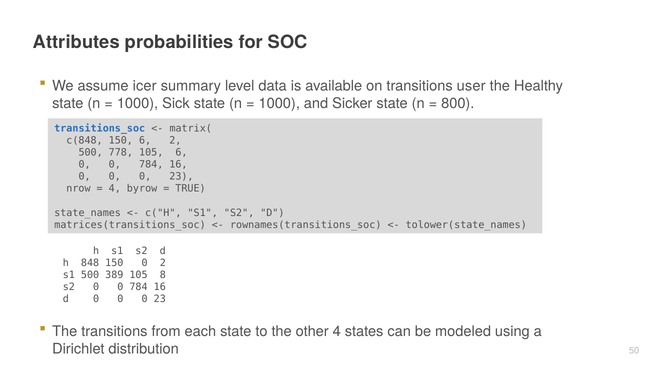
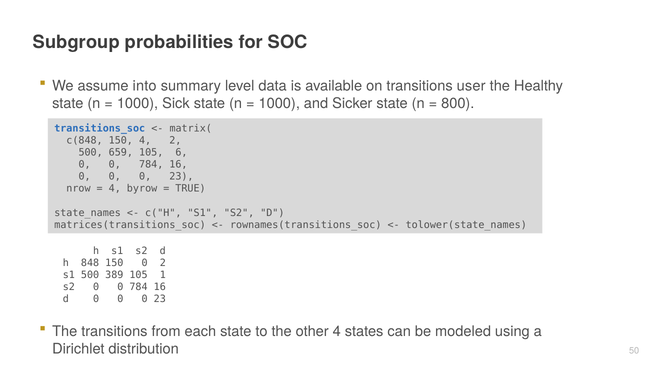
Attributes: Attributes -> Subgroup (76, 42)
icer: icer -> into (145, 86)
150 6: 6 -> 4 (145, 140)
778: 778 -> 659 (121, 152)
8: 8 -> 1 (163, 275)
